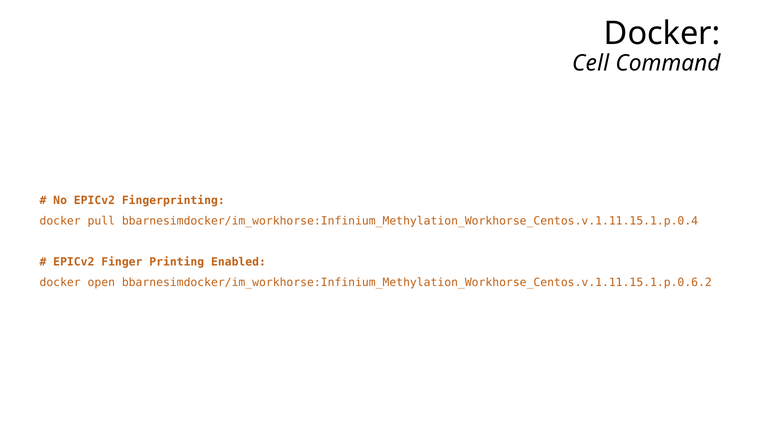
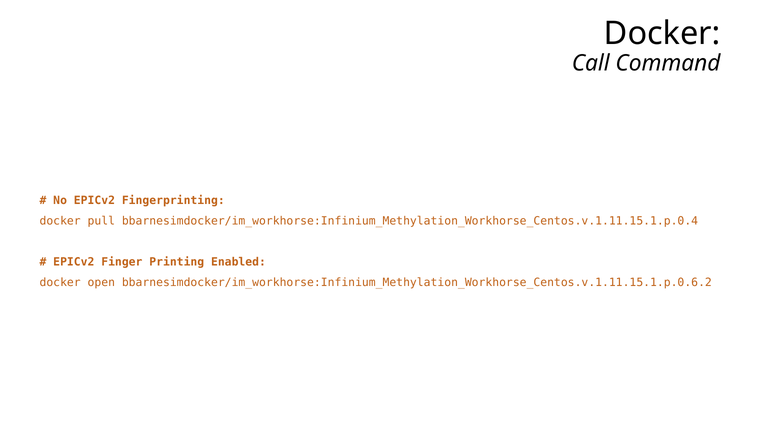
Cell: Cell -> Call (591, 63)
